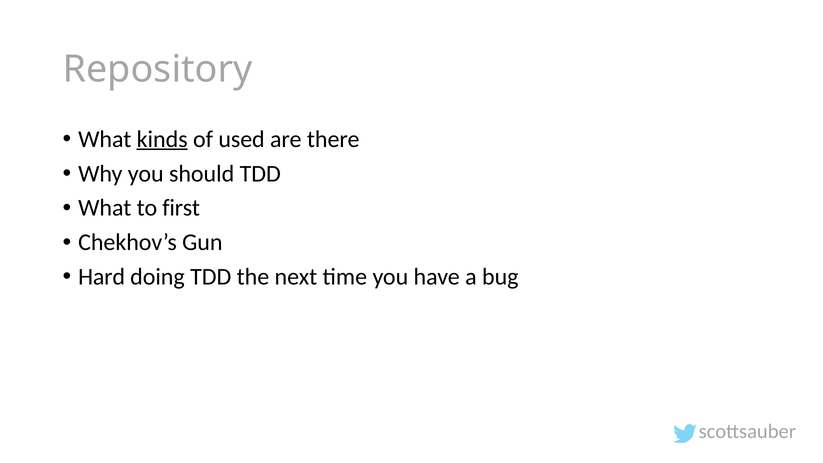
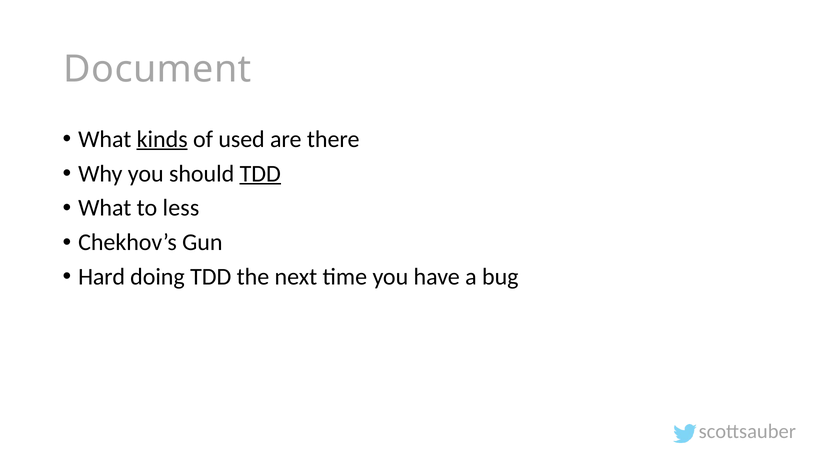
Repository: Repository -> Document (157, 69)
TDD underline: none -> present (260, 174)
first: first -> less (181, 208)
